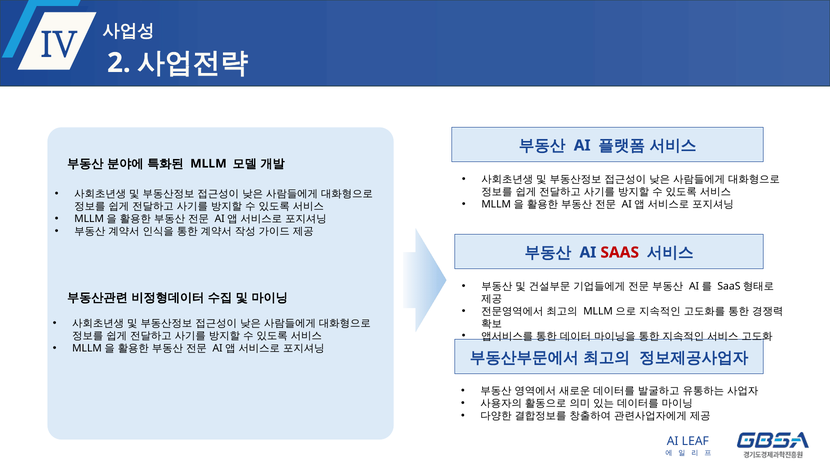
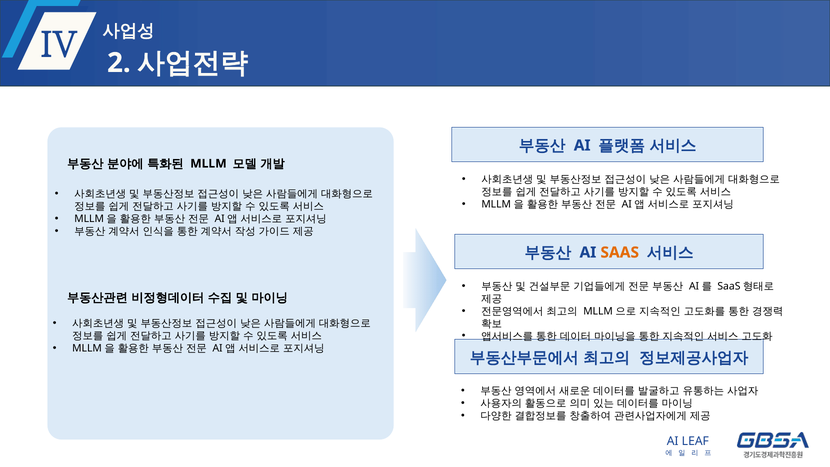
SAAS colour: red -> orange (620, 252)
